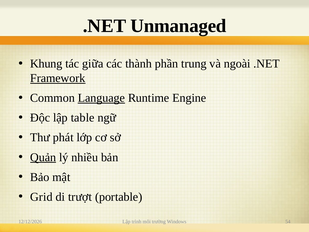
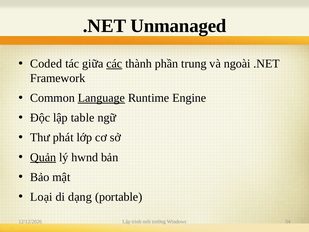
Khung: Khung -> Coded (46, 64)
các underline: none -> present (114, 64)
Framework underline: present -> none (58, 78)
nhiều: nhiều -> hwnd (85, 157)
Grid: Grid -> Loại (41, 197)
trượt: trượt -> dạng (80, 197)
